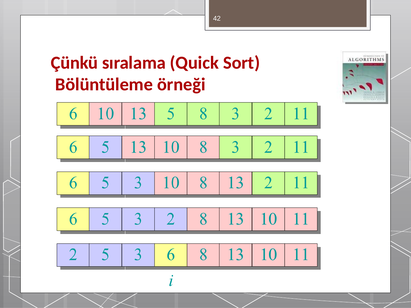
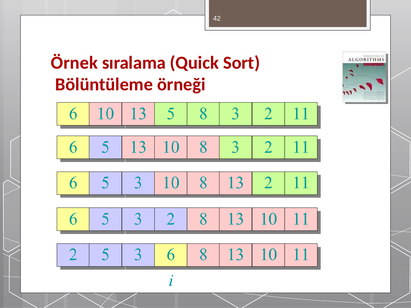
Çünkü: Çünkü -> Örnek (74, 63)
